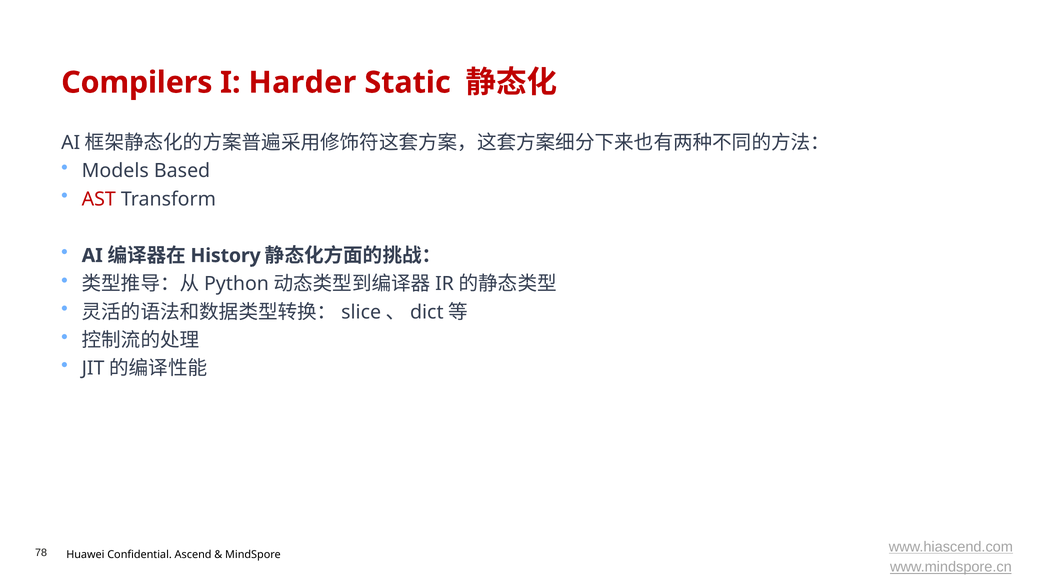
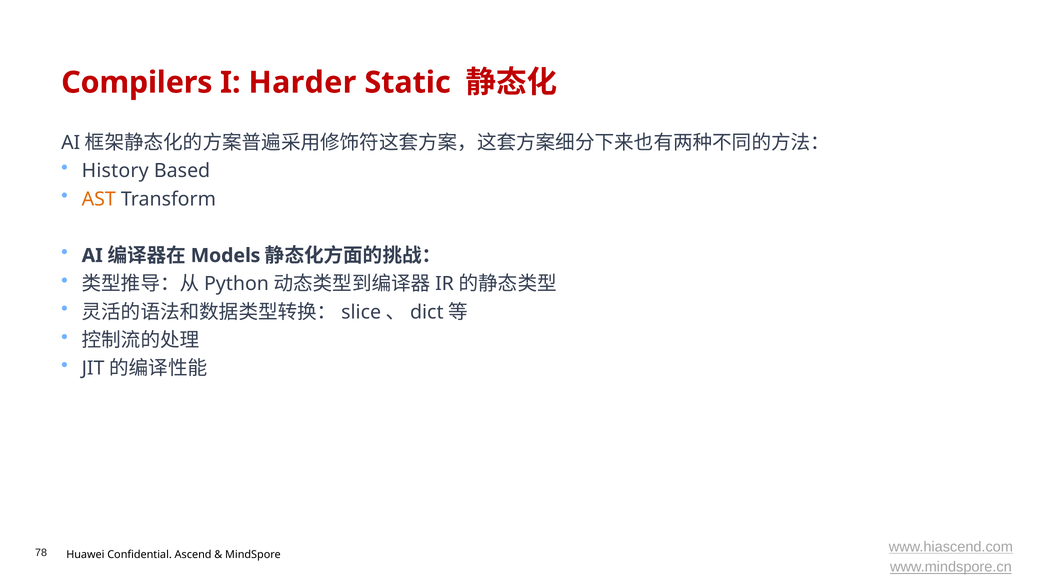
Models: Models -> History (115, 171)
AST colour: red -> orange (99, 199)
History: History -> Models (226, 256)
